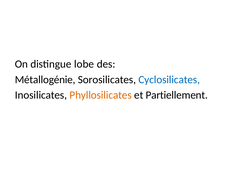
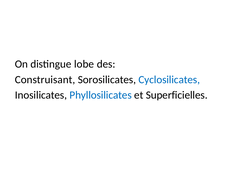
Métallogénie: Métallogénie -> Construisant (45, 80)
Phyllosilicates colour: orange -> blue (101, 95)
Partiellement: Partiellement -> Superficielles (177, 95)
